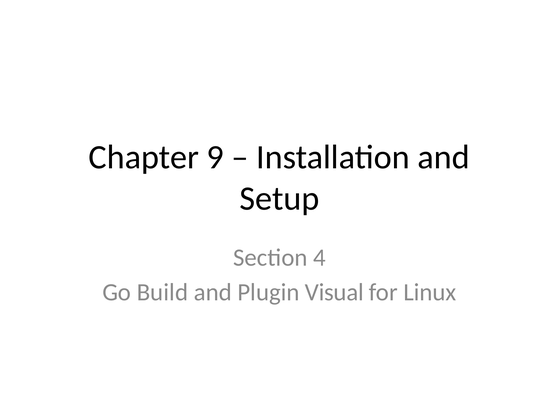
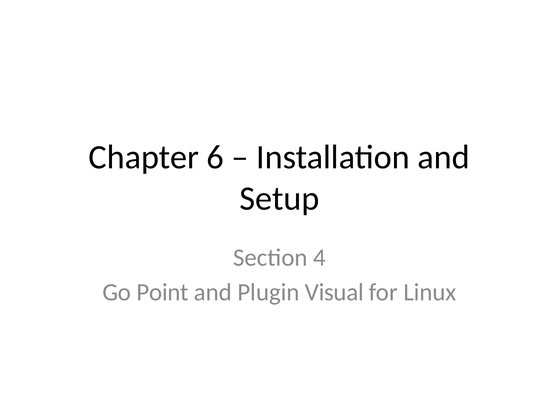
9: 9 -> 6 (215, 157)
Build: Build -> Point (163, 292)
